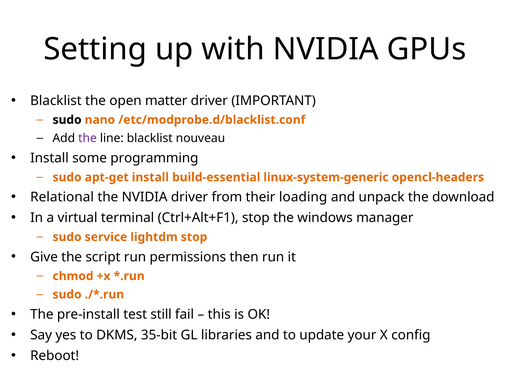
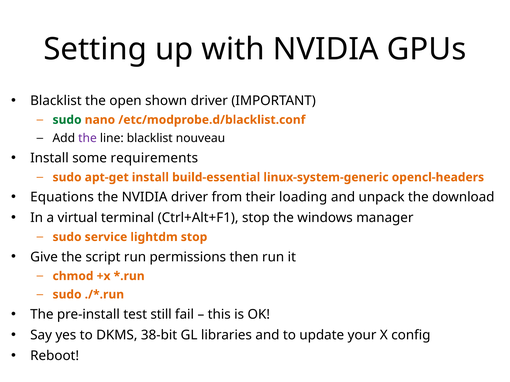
matter: matter -> shown (166, 101)
sudo colour: black -> green (67, 120)
programming: programming -> requirements (154, 158)
Relational: Relational -> Equations (62, 197)
35-bit: 35-bit -> 38-bit (159, 335)
